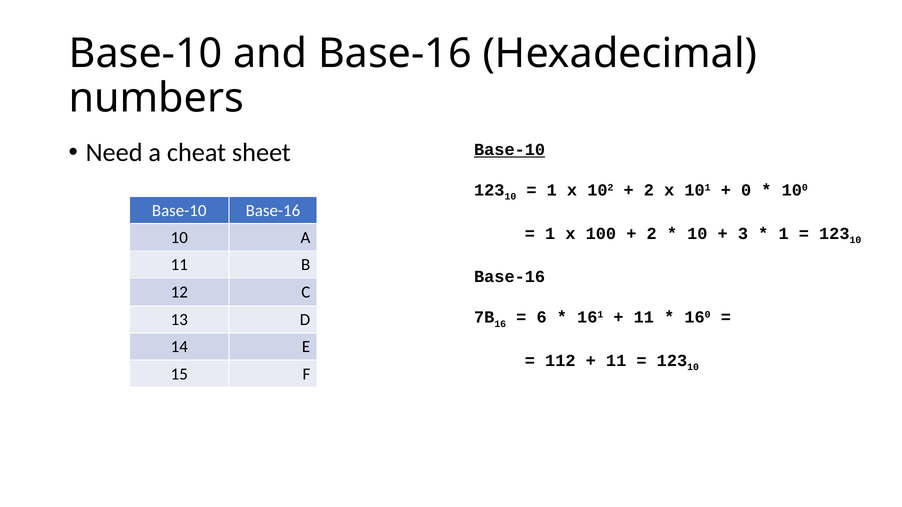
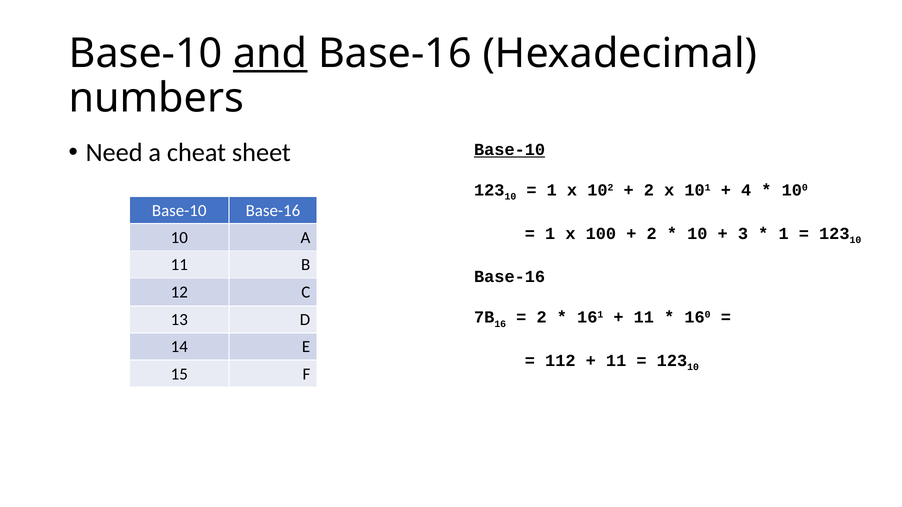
and underline: none -> present (270, 53)
0: 0 -> 4 (746, 190)
6: 6 -> 2 (542, 318)
